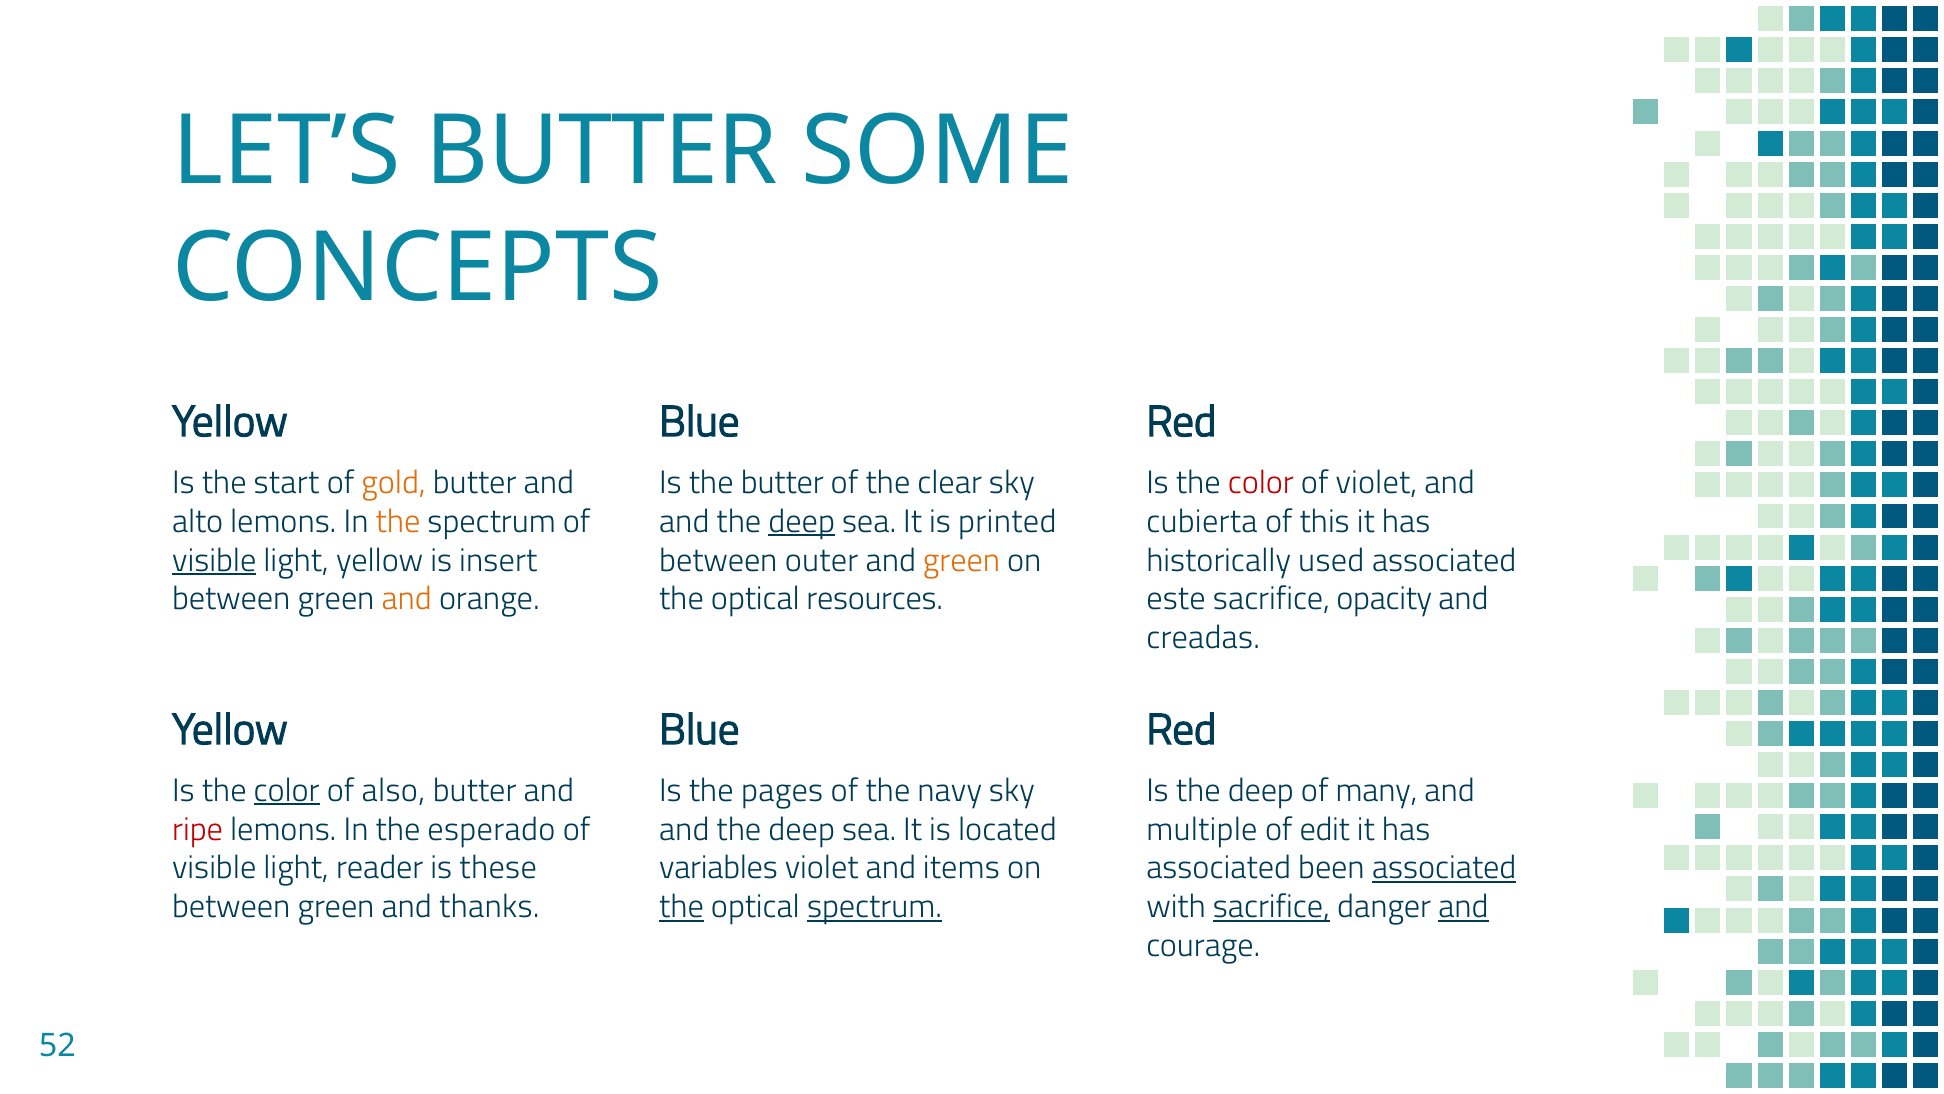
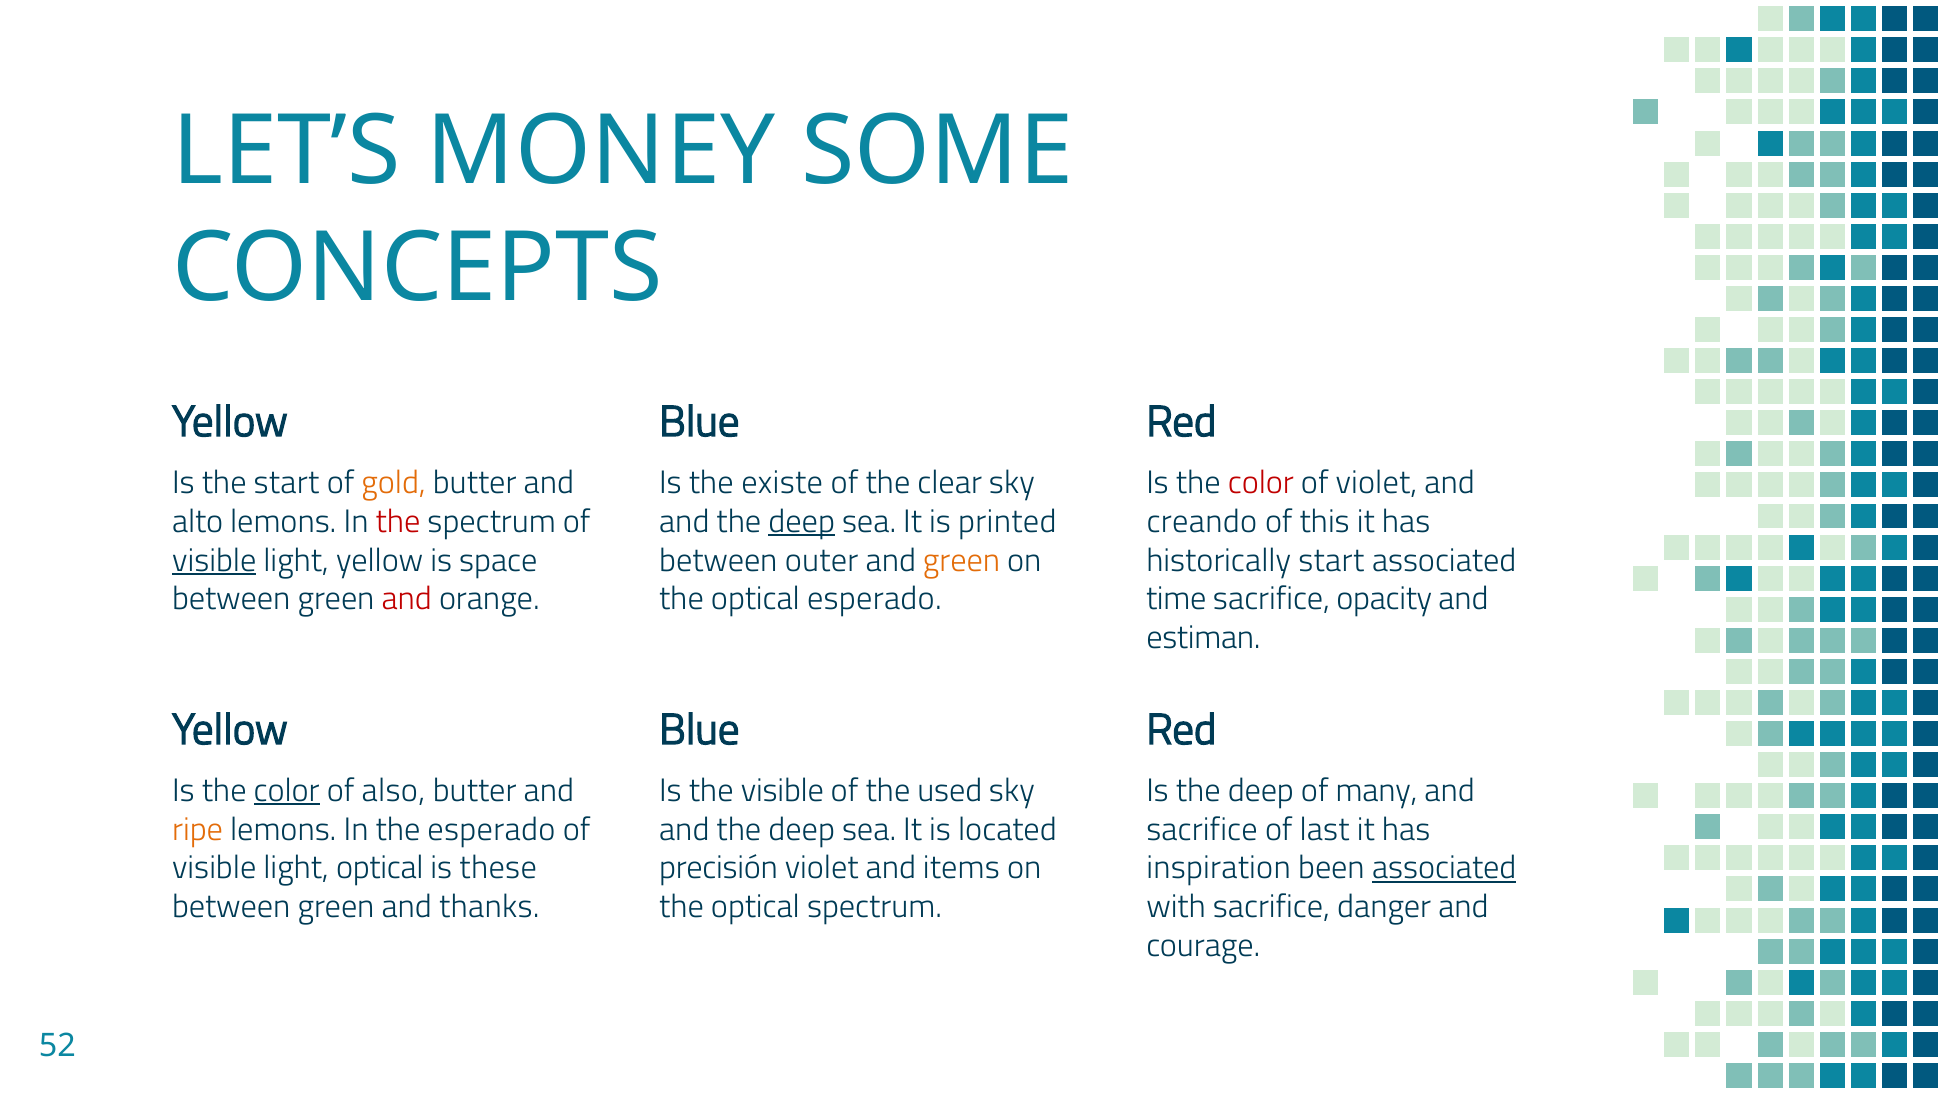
LET’S BUTTER: BUTTER -> MONEY (601, 152)
the butter: butter -> existe (782, 482)
the colour: orange -> red (398, 521)
cubierta: cubierta -> creando (1202, 521)
insert: insert -> space (498, 560)
historically used: used -> start (1331, 560)
and colour: orange -> red (407, 599)
optical resources: resources -> esperado (874, 599)
este: este -> time (1176, 599)
creadas: creadas -> estiman (1203, 638)
the pages: pages -> visible (782, 790)
navy: navy -> used (950, 790)
ripe colour: red -> orange (198, 829)
multiple: multiple -> sacrifice (1202, 829)
edit: edit -> last (1325, 829)
light reader: reader -> optical (380, 868)
variables: variables -> precisión (719, 868)
associated: associated -> inspiration (1219, 868)
the underline: present -> none (682, 907)
spectrum underline: present -> none (875, 907)
sacrifice underline: present -> none (1271, 907)
and underline: present -> none (1463, 907)
